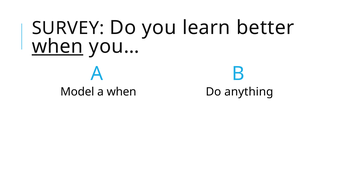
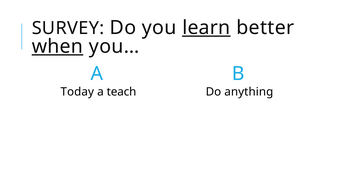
learn underline: none -> present (206, 28)
Model: Model -> Today (77, 92)
a when: when -> teach (122, 92)
